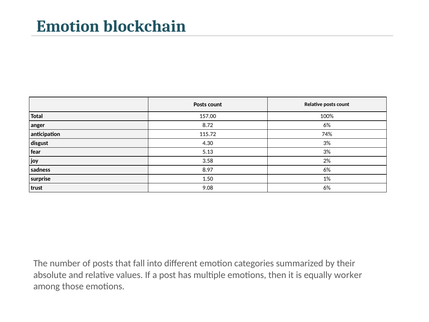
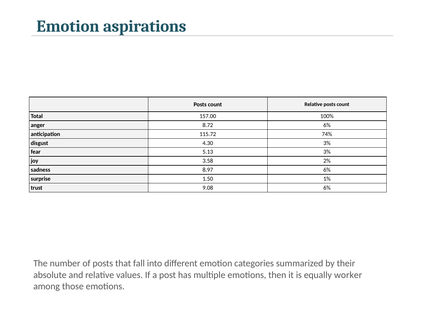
blockchain: blockchain -> aspirations (145, 26)
